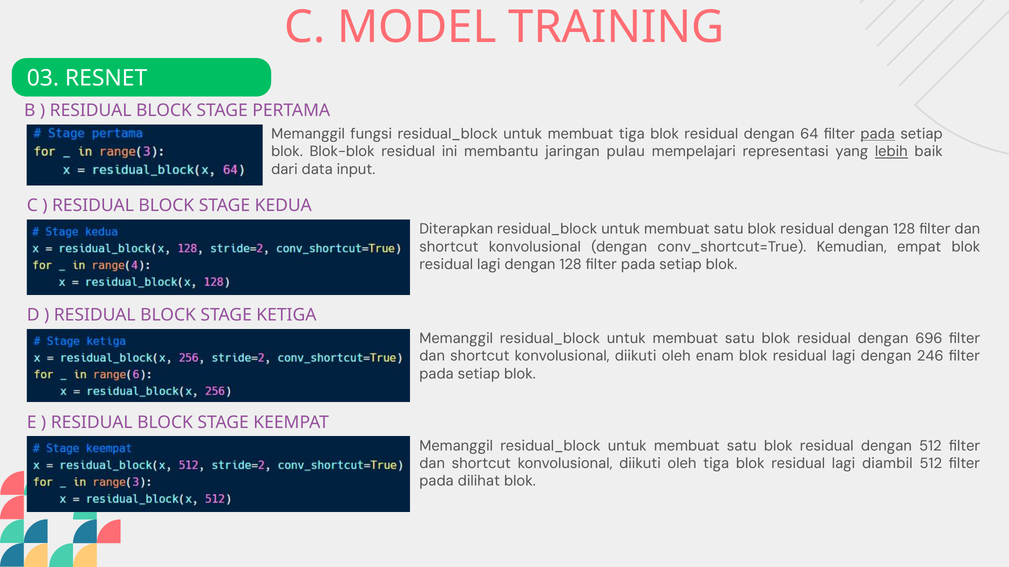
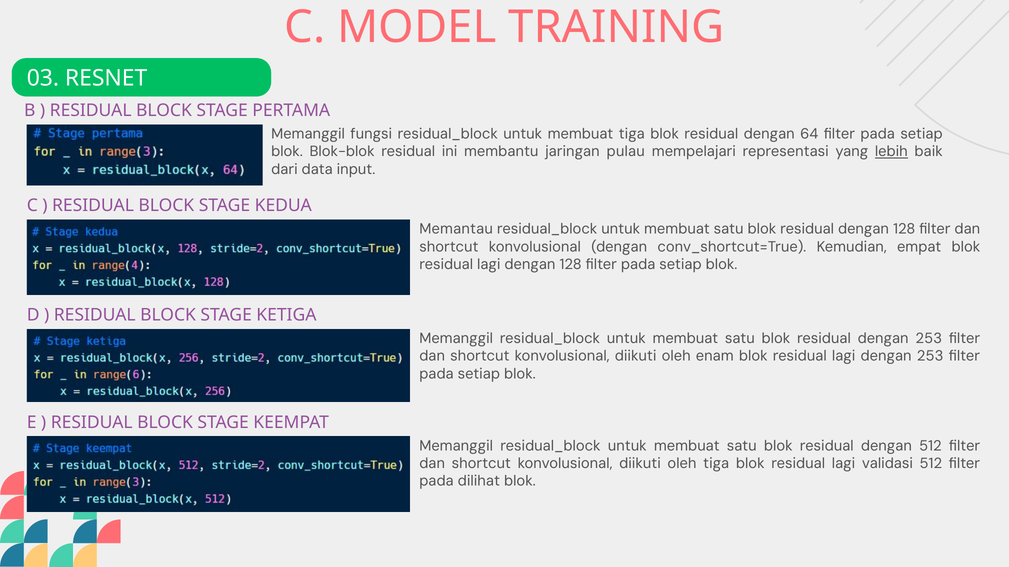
pada underline: present -> none (878, 134)
Diterapkan: Diterapkan -> Memantau (456, 229)
residual dengan 696: 696 -> 253 (929, 339)
lagi dengan 246: 246 -> 253 (930, 356)
diambil: diambil -> validasi (887, 464)
